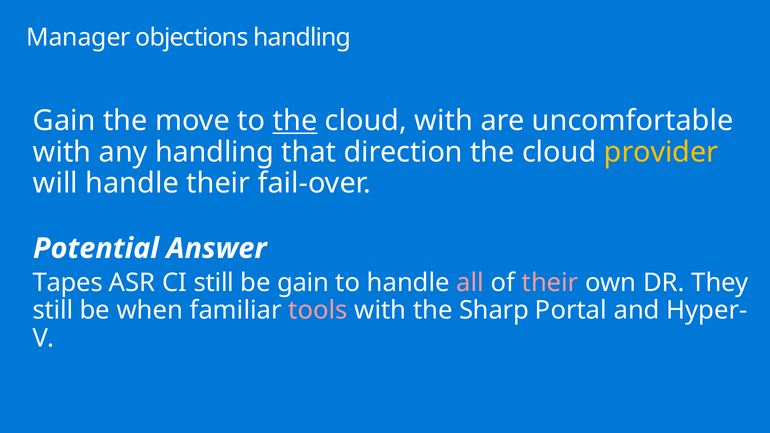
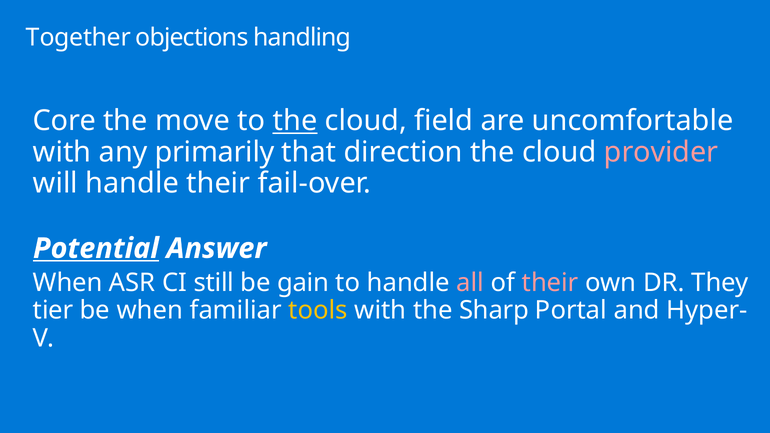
Manager: Manager -> Together (78, 37)
Gain: Gain -> Core (64, 121)
cloud with: with -> field (444, 121)
any handling: handling -> primarily (215, 152)
provider colour: yellow -> pink (661, 152)
Potential underline: none -> present (96, 248)
Tapes: Tapes -> When (68, 283)
still: still -> tier (53, 311)
tools colour: pink -> yellow (318, 311)
